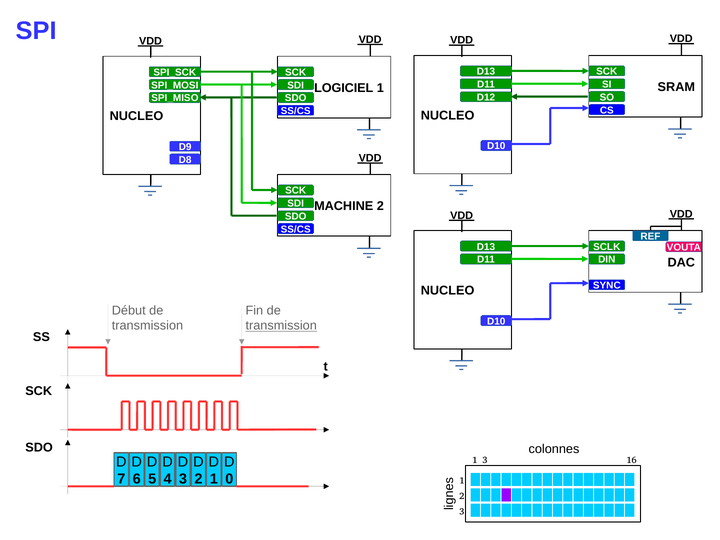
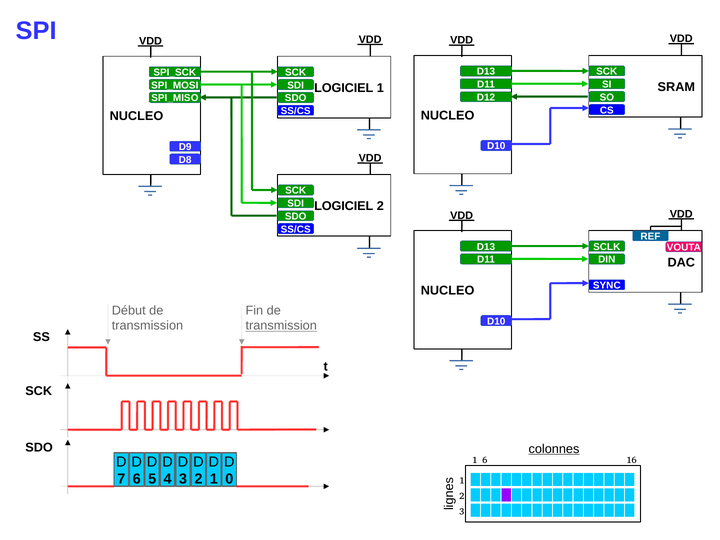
MACHINE: MACHINE -> LOGICIEL (344, 206)
colonnes underline: none -> present (554, 449)
1 3: 3 -> 6 (485, 460)
